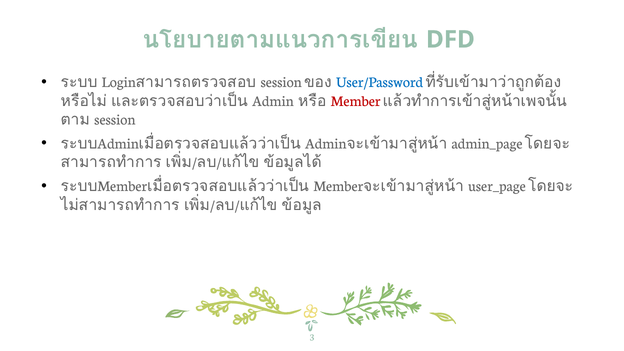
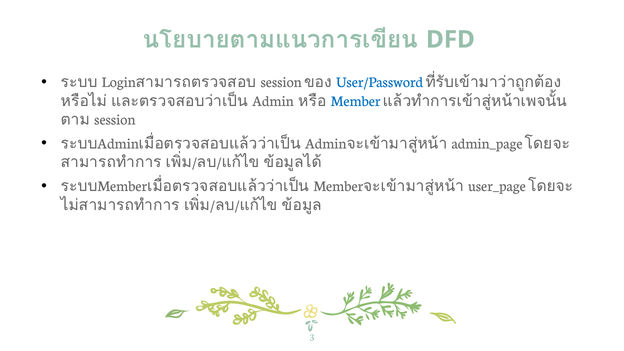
Member colour: red -> blue (356, 101)
